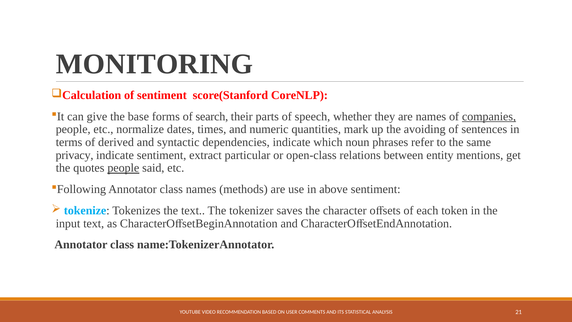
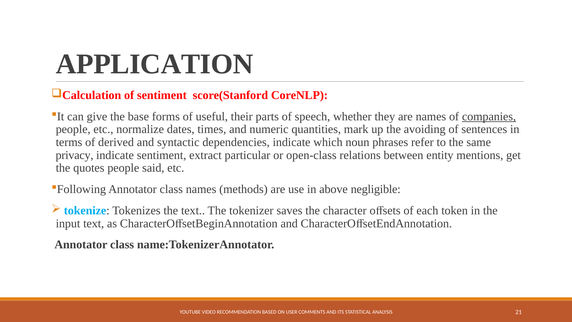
MONITORING: MONITORING -> APPLICATION (155, 64)
search: search -> useful (212, 116)
people underline: present -> none (123, 168)
above sentiment: sentiment -> negligible (376, 189)
